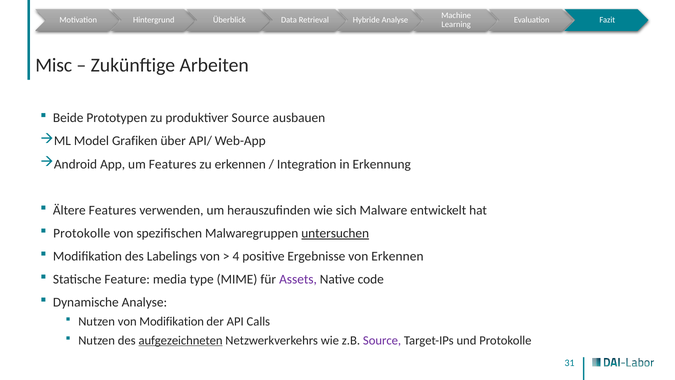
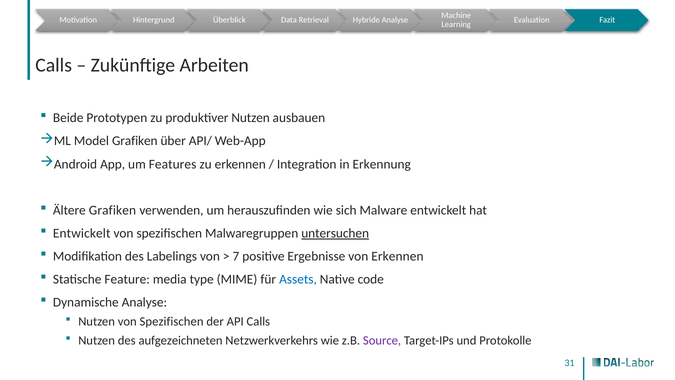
Misc: Misc -> Calls (54, 65)
produktiver Source: Source -> Nutzen (251, 118)
Ältere Features: Features -> Grafiken (112, 210)
Protokolle: Protokolle -> Entwickelt (82, 233)
4: 4 -> 7 (236, 256)
Assets colour: purple -> blue (298, 279)
Nutzen von Modifikation: Modifikation -> Spezifischen (172, 321)
aufgezeichneten underline: present -> none (181, 340)
